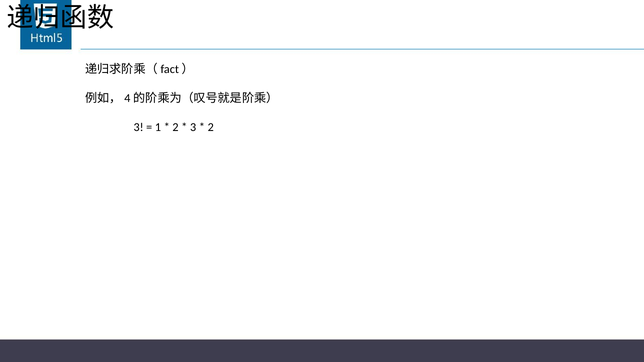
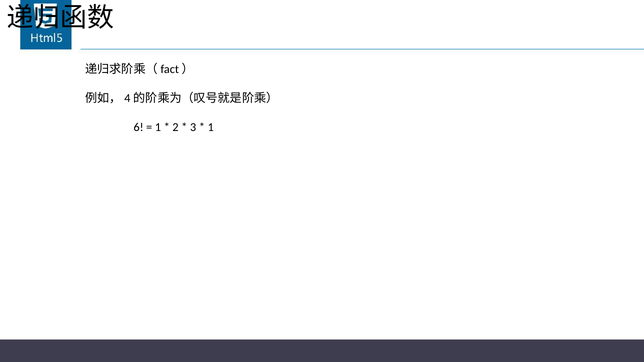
3: 3 -> 6 (139, 127)
2: 2 -> 1 (211, 127)
